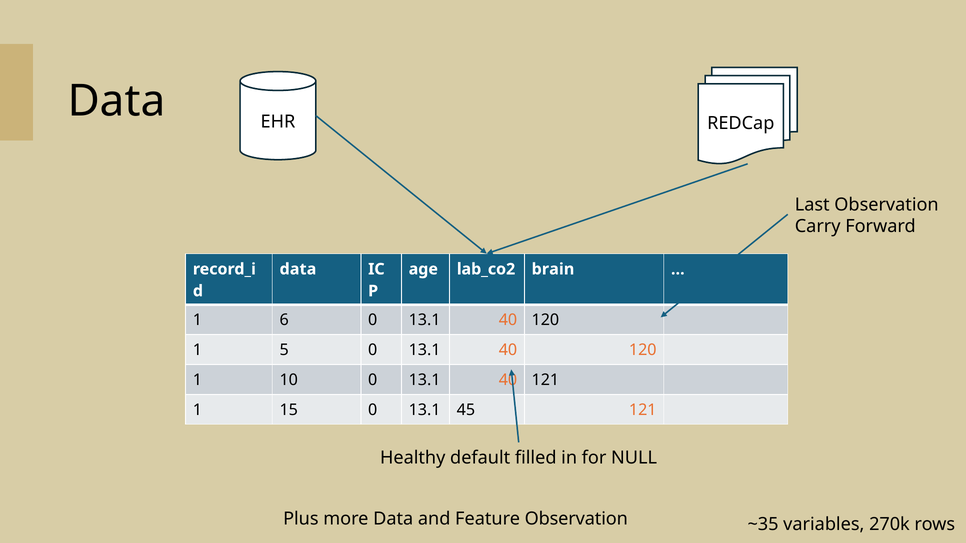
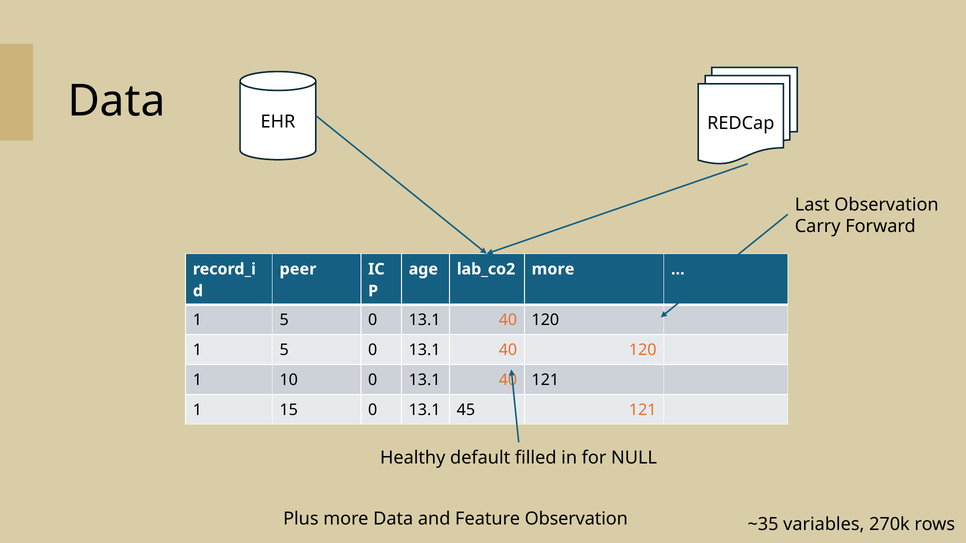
data: data -> peer (298, 269)
brain: brain -> more (553, 269)
6: 6 -> 5 (284, 320)
